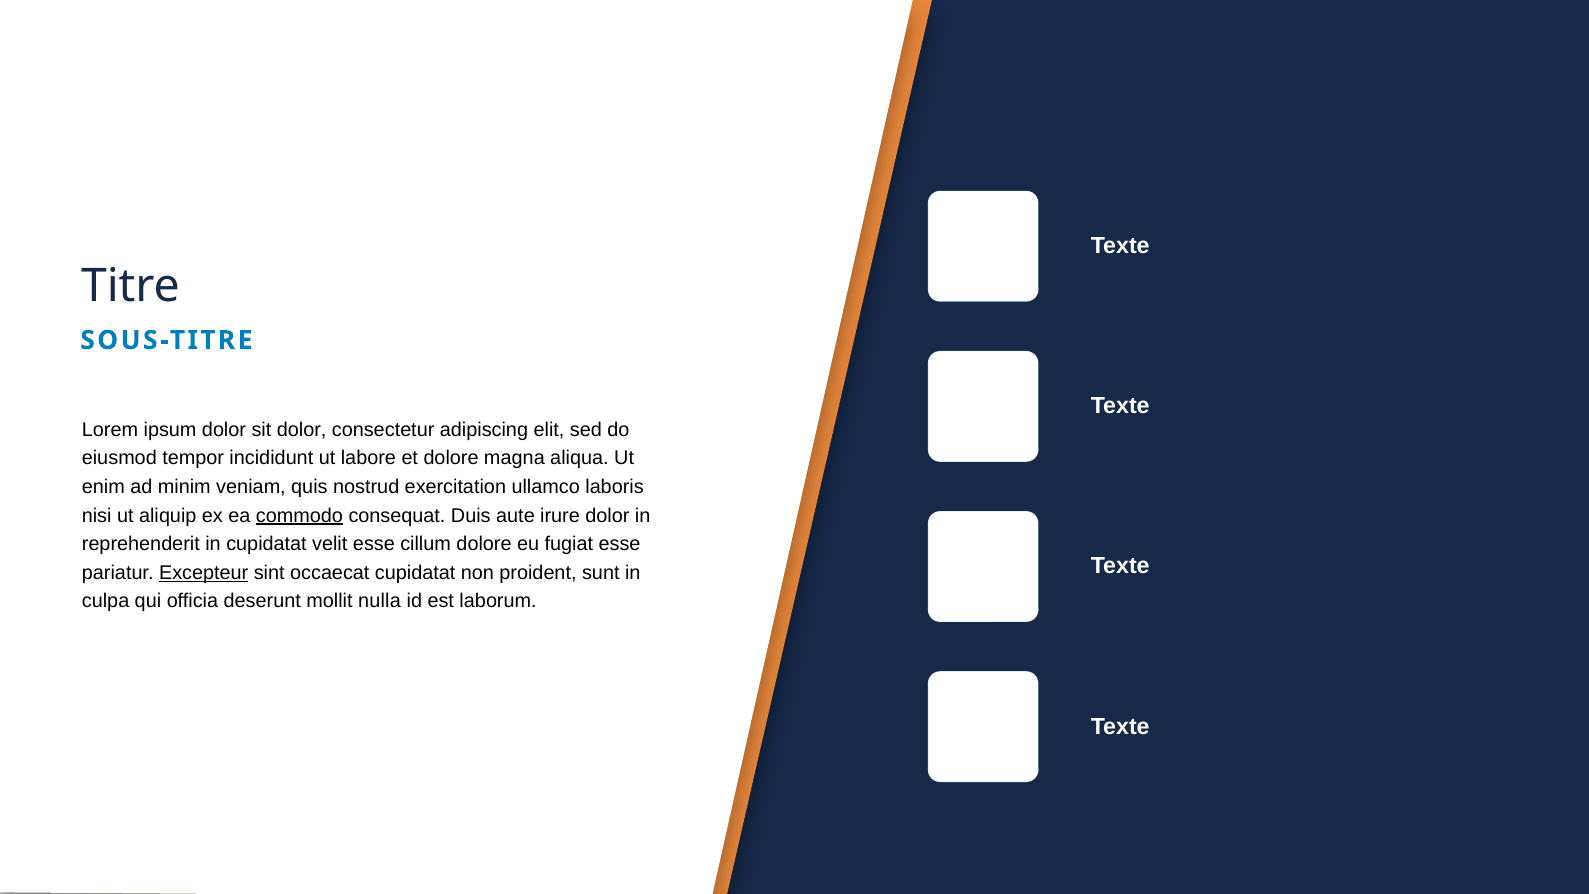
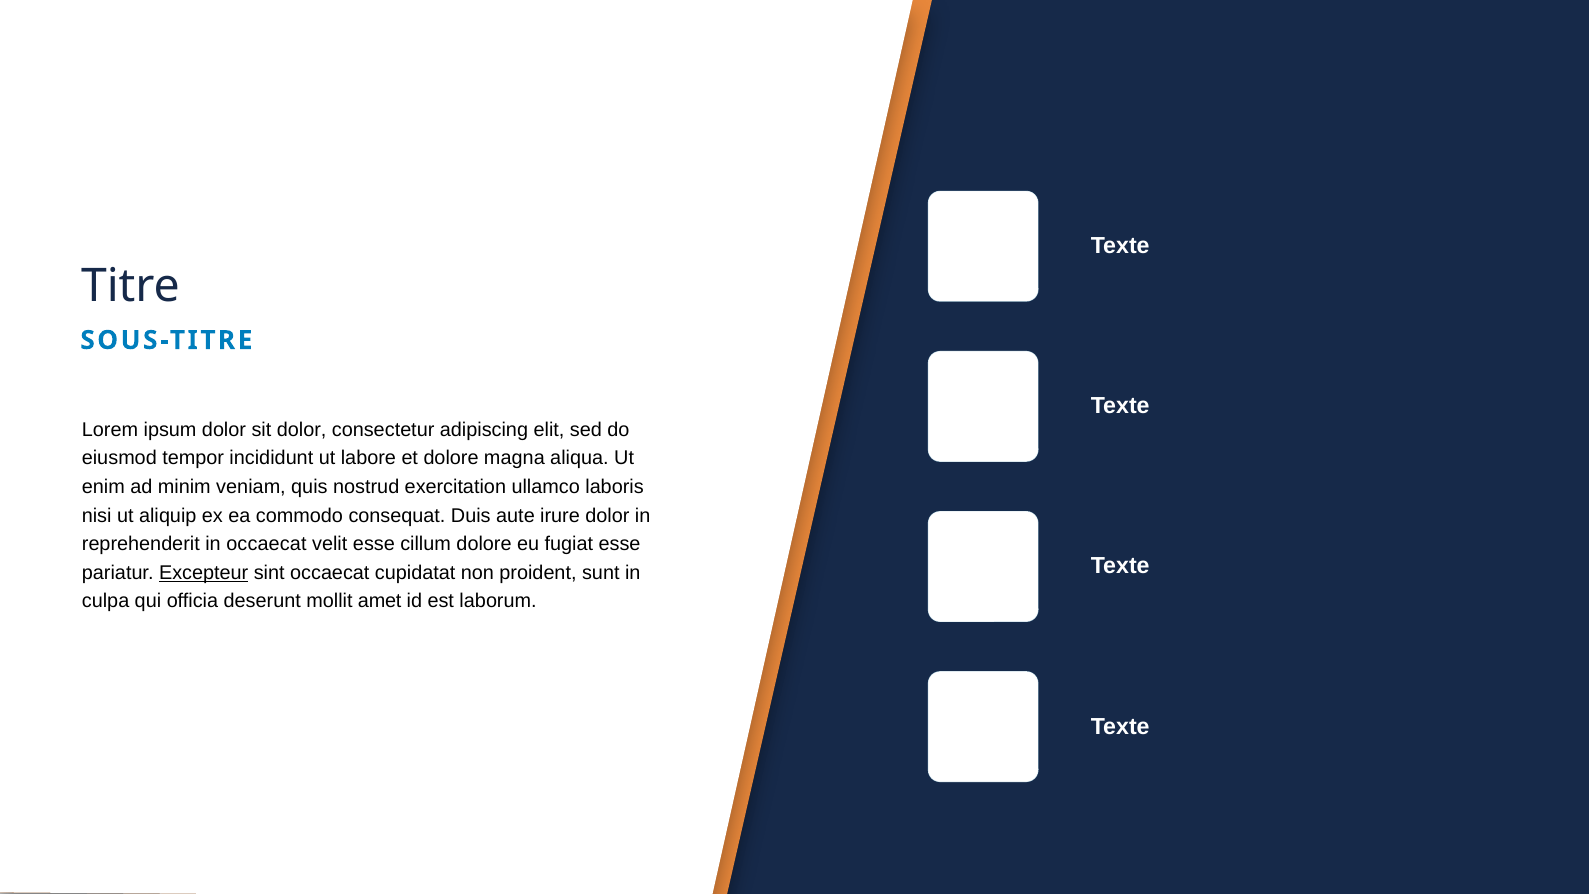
commodo underline: present -> none (299, 515)
in cupidatat: cupidatat -> occaecat (266, 544)
nulla: nulla -> amet (380, 601)
